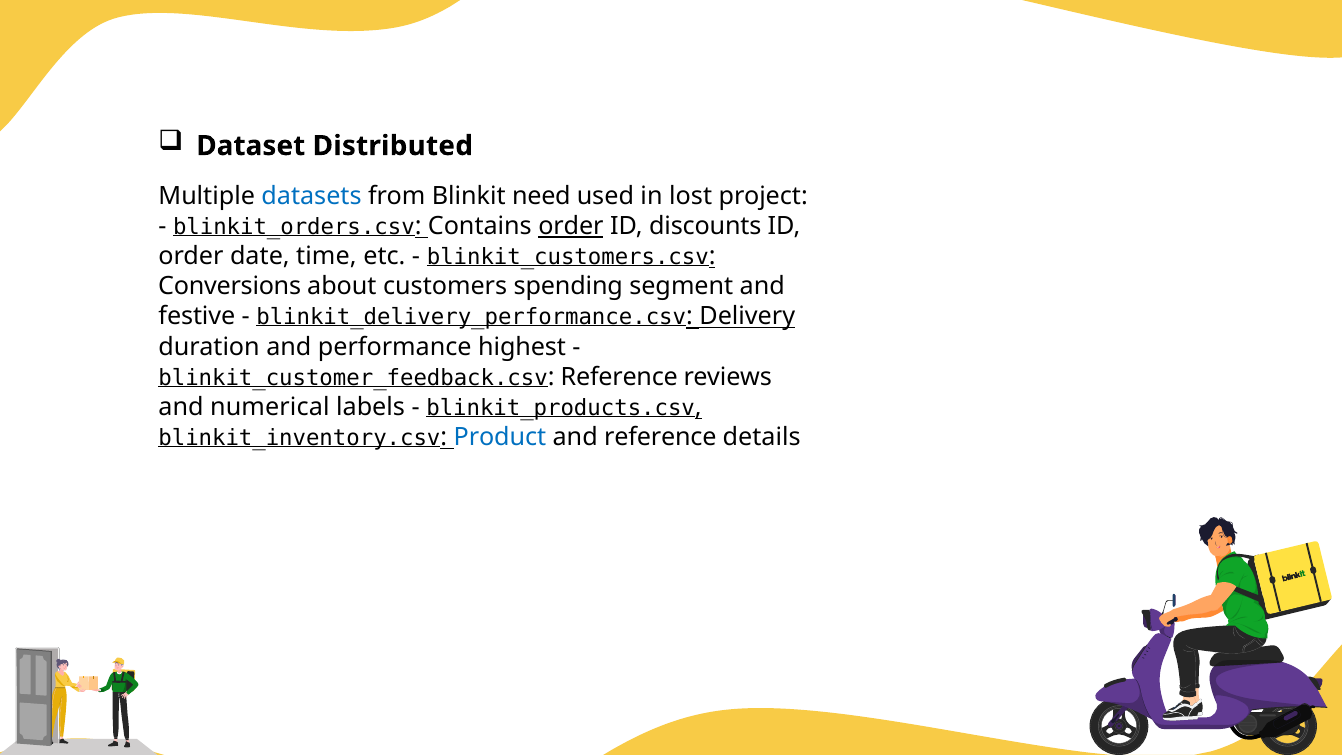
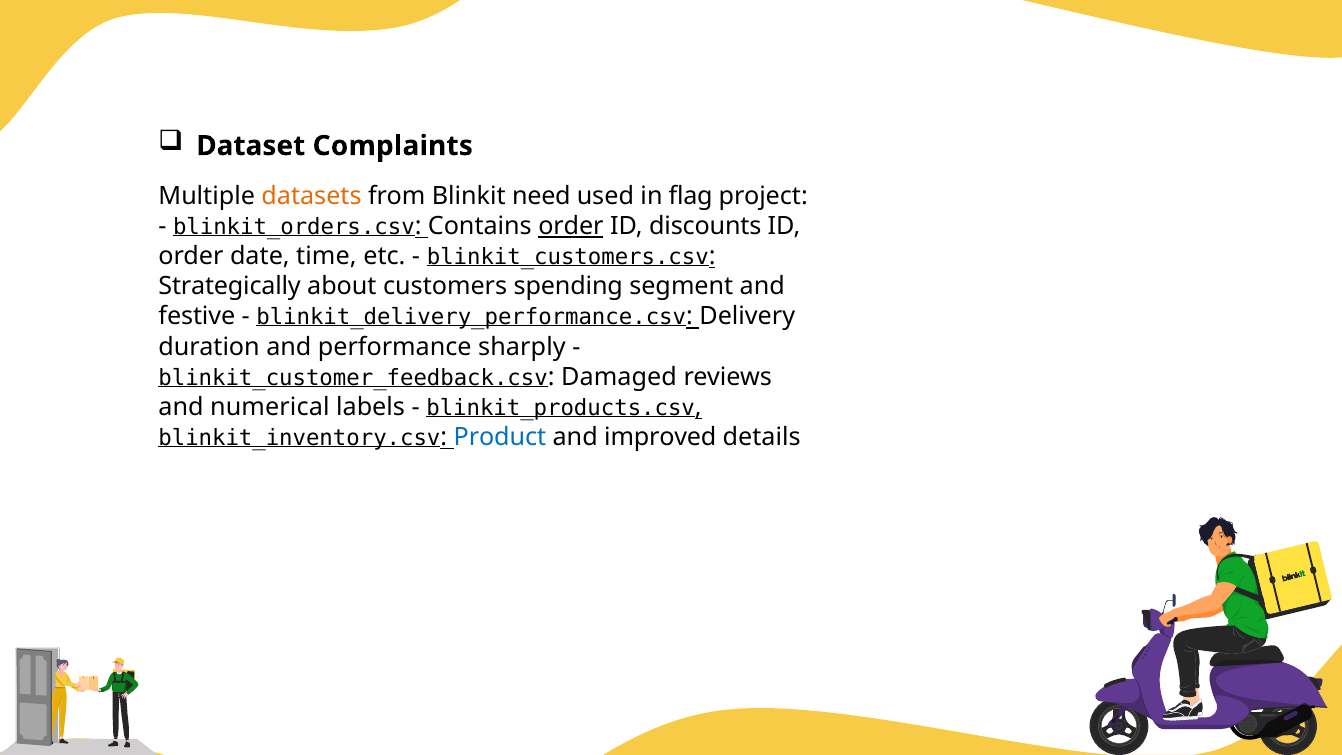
Distributed: Distributed -> Complaints (393, 146)
datasets colour: blue -> orange (312, 196)
lost: lost -> flag (691, 196)
Conversions: Conversions -> Strategically (230, 286)
Delivery underline: present -> none (747, 316)
highest: highest -> sharply (522, 347)
blinkit_customer_feedback.csv Reference: Reference -> Damaged (619, 377)
and reference: reference -> improved (660, 437)
